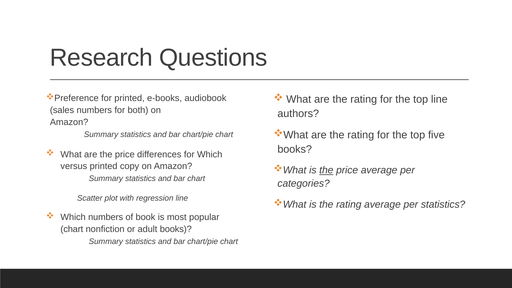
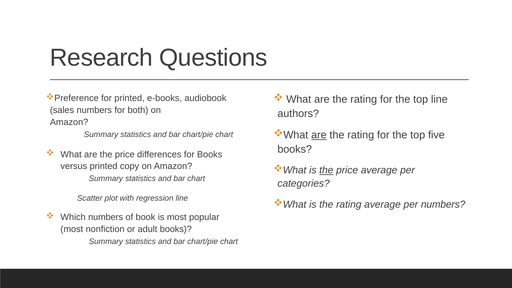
are underline: none -> present (319, 135)
for Which: Which -> Books (210, 154)
per statistics: statistics -> numbers (443, 204)
chart: chart -> most (72, 229)
